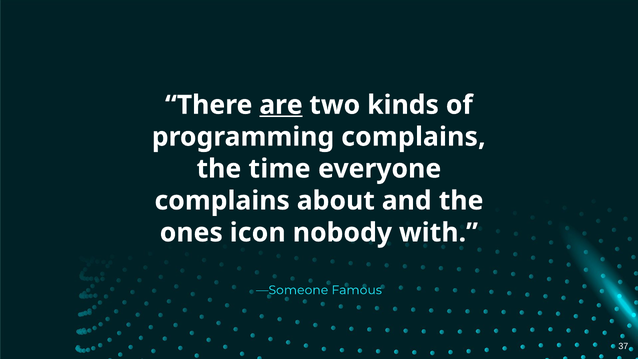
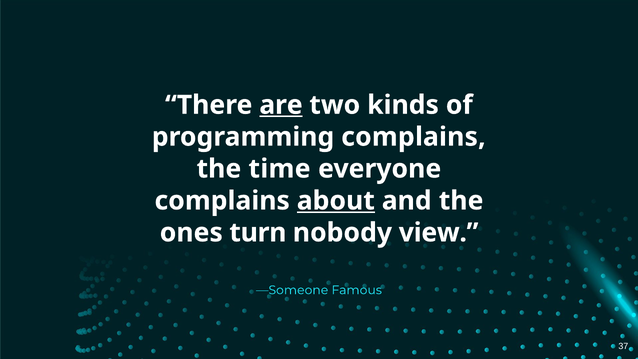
about underline: none -> present (336, 201)
icon: icon -> turn (258, 233)
with: with -> view (439, 233)
